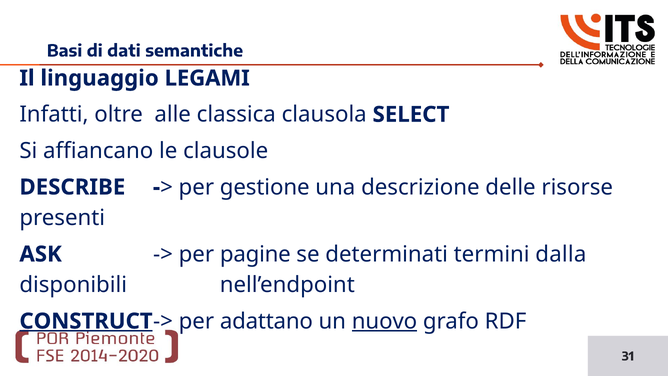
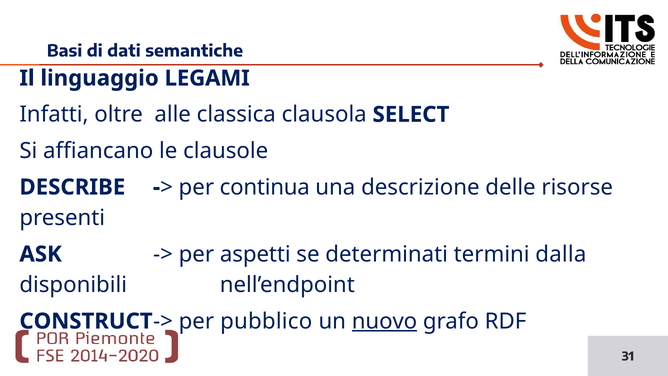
gestione: gestione -> continua (265, 187)
pagine: pagine -> aspetti (255, 254)
CONSTRUCT underline: present -> none (86, 321)
adattano: adattano -> pubblico (266, 321)
